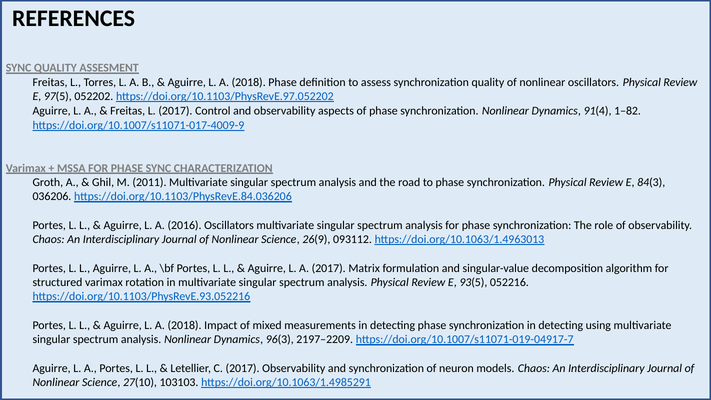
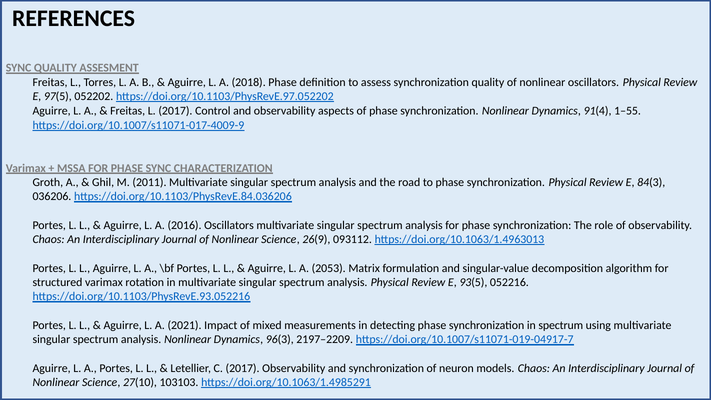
1–82: 1–82 -> 1–55 (628, 111)
A 2017: 2017 -> 2053 (329, 268)
2018: 2018 -> 2021 (185, 325)
synchronization in detecting: detecting -> spectrum (561, 325)
